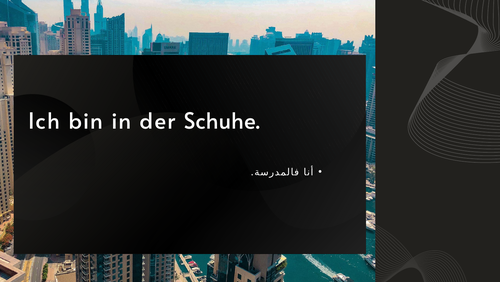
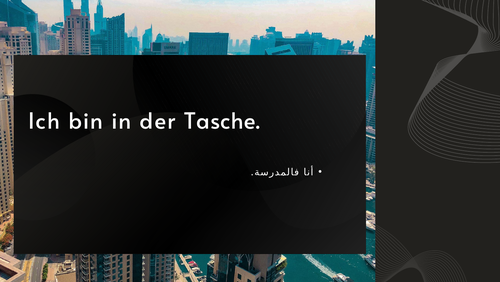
Schuhe: Schuhe -> Tasche (222, 121)
